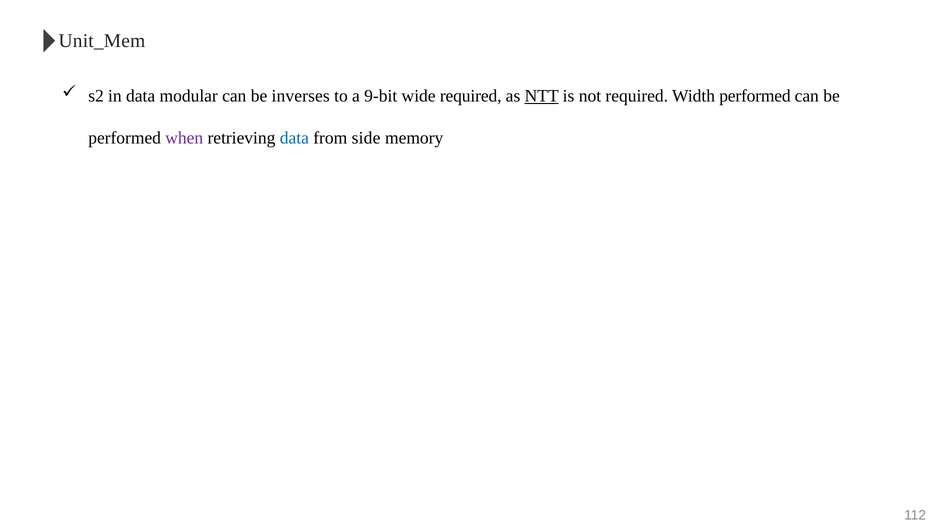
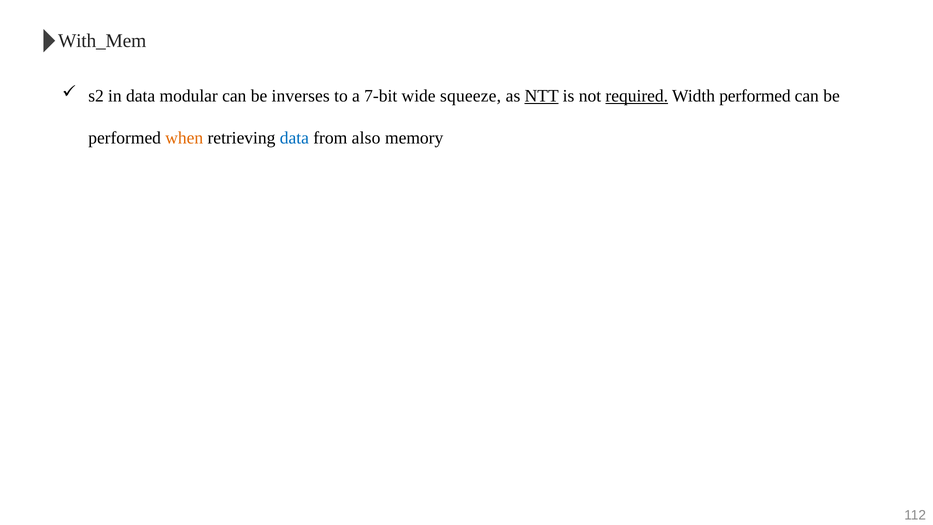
Unit_Mem: Unit_Mem -> With_Mem (102, 41)
9-bit: 9-bit -> 7-bit (381, 96)
wide required: required -> squeeze (471, 96)
required underline: none -> present (637, 96)
when colour: purple -> orange (184, 138)
side: side -> also (366, 138)
